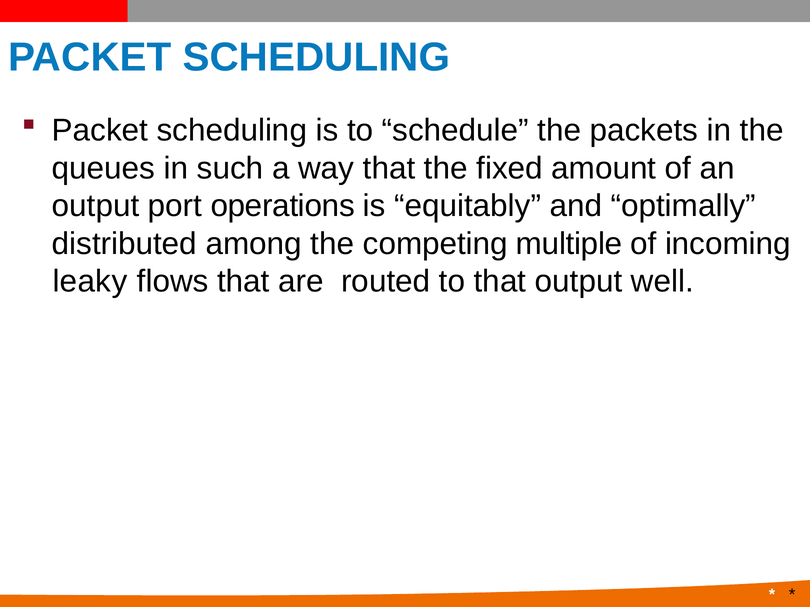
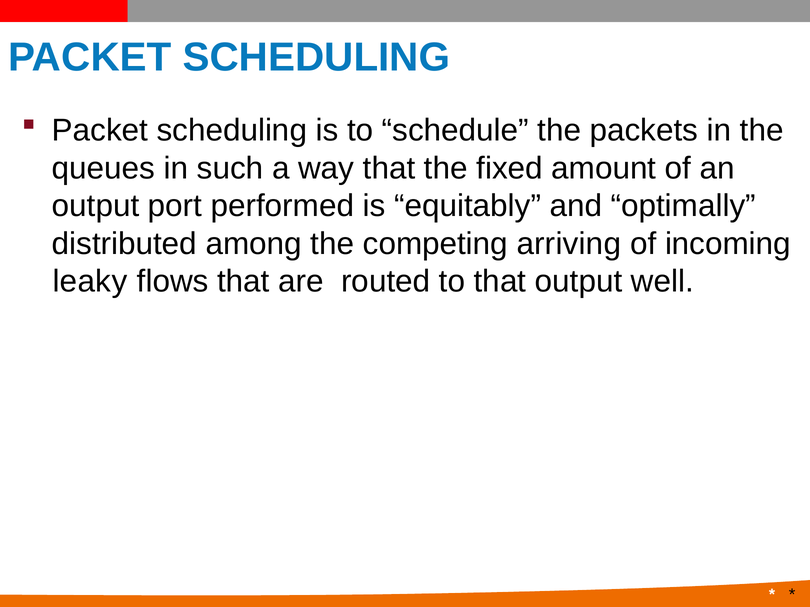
operations: operations -> performed (283, 206)
multiple: multiple -> arriving (569, 244)
